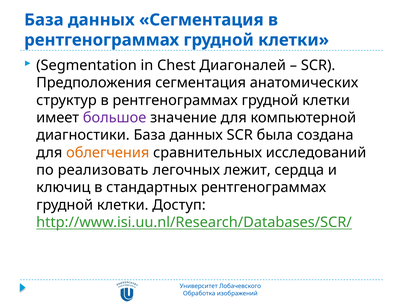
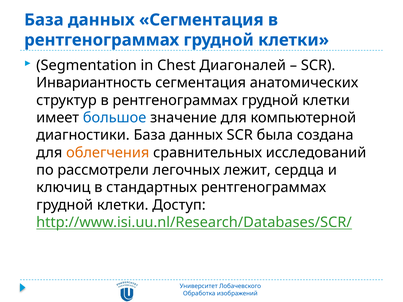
Предположения: Предположения -> Инвариантность (94, 83)
большое colour: purple -> blue (115, 118)
реализовать: реализовать -> рассмотрели (103, 170)
